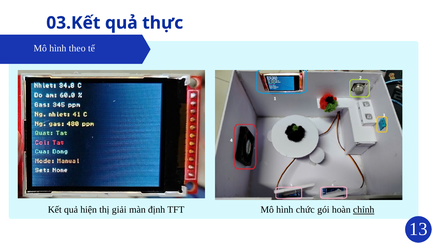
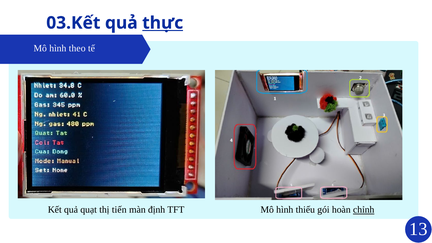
thực underline: none -> present (163, 23)
hiện: hiện -> quạt (89, 210)
giải: giải -> tiến (119, 210)
chức: chức -> thiếu (305, 210)
